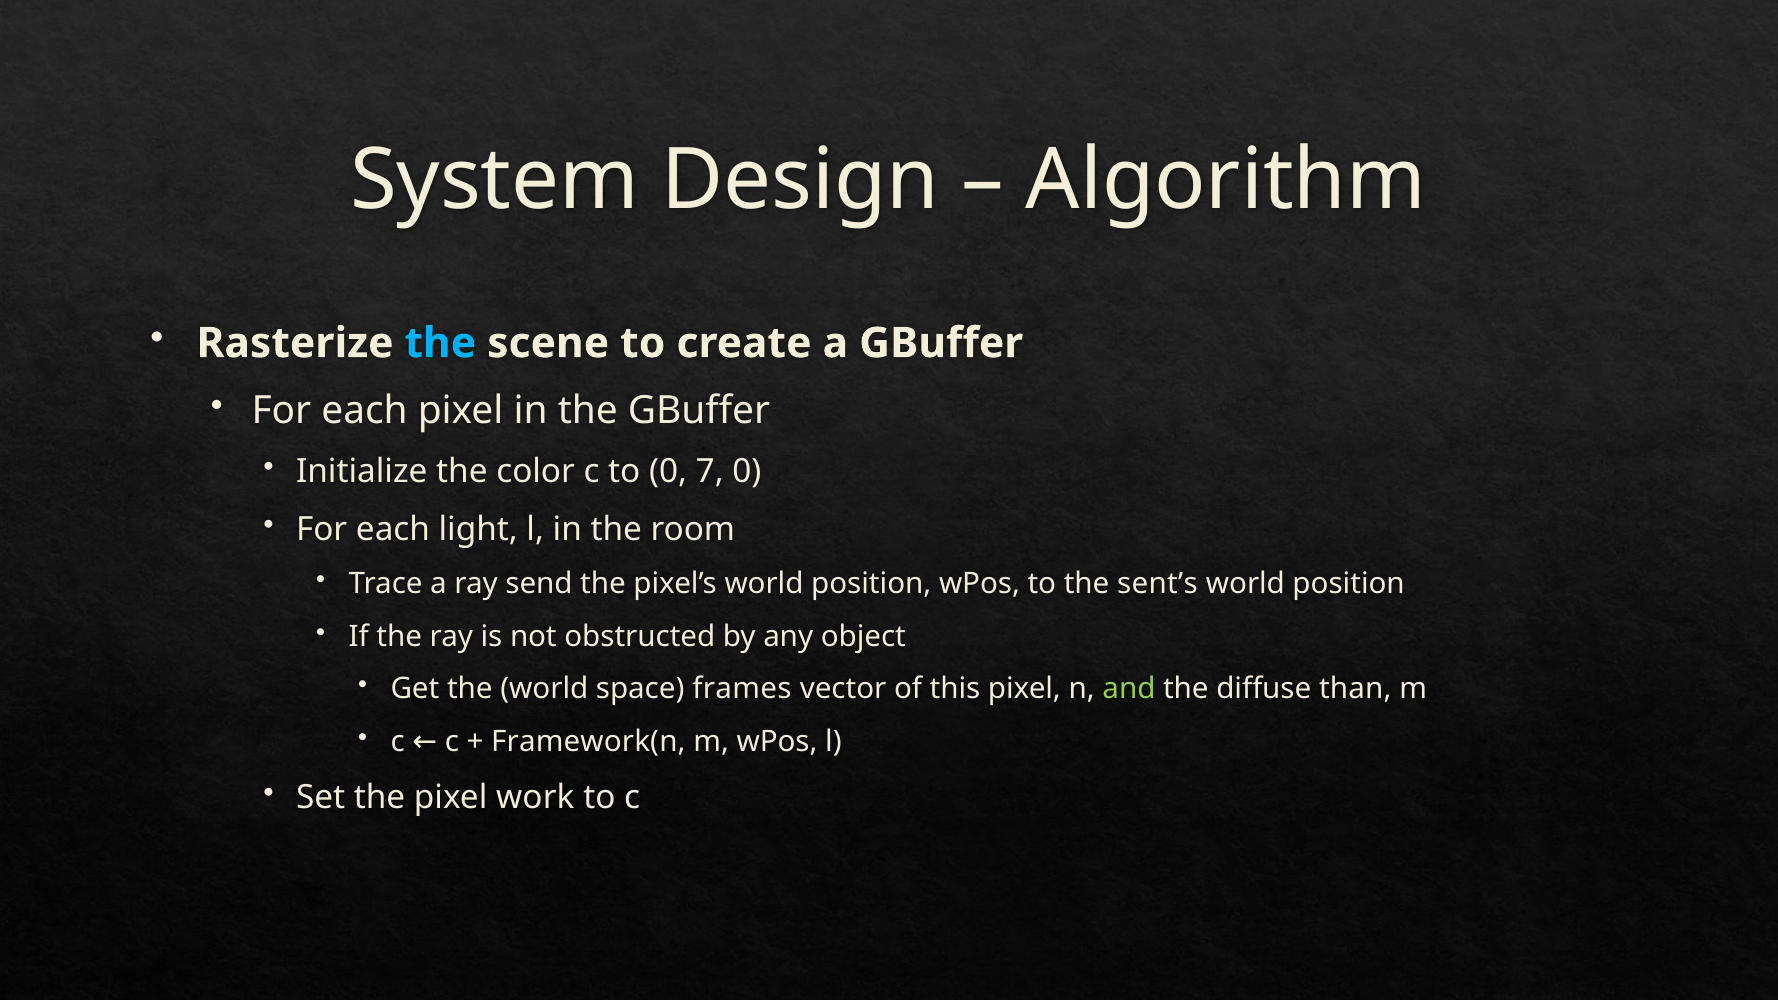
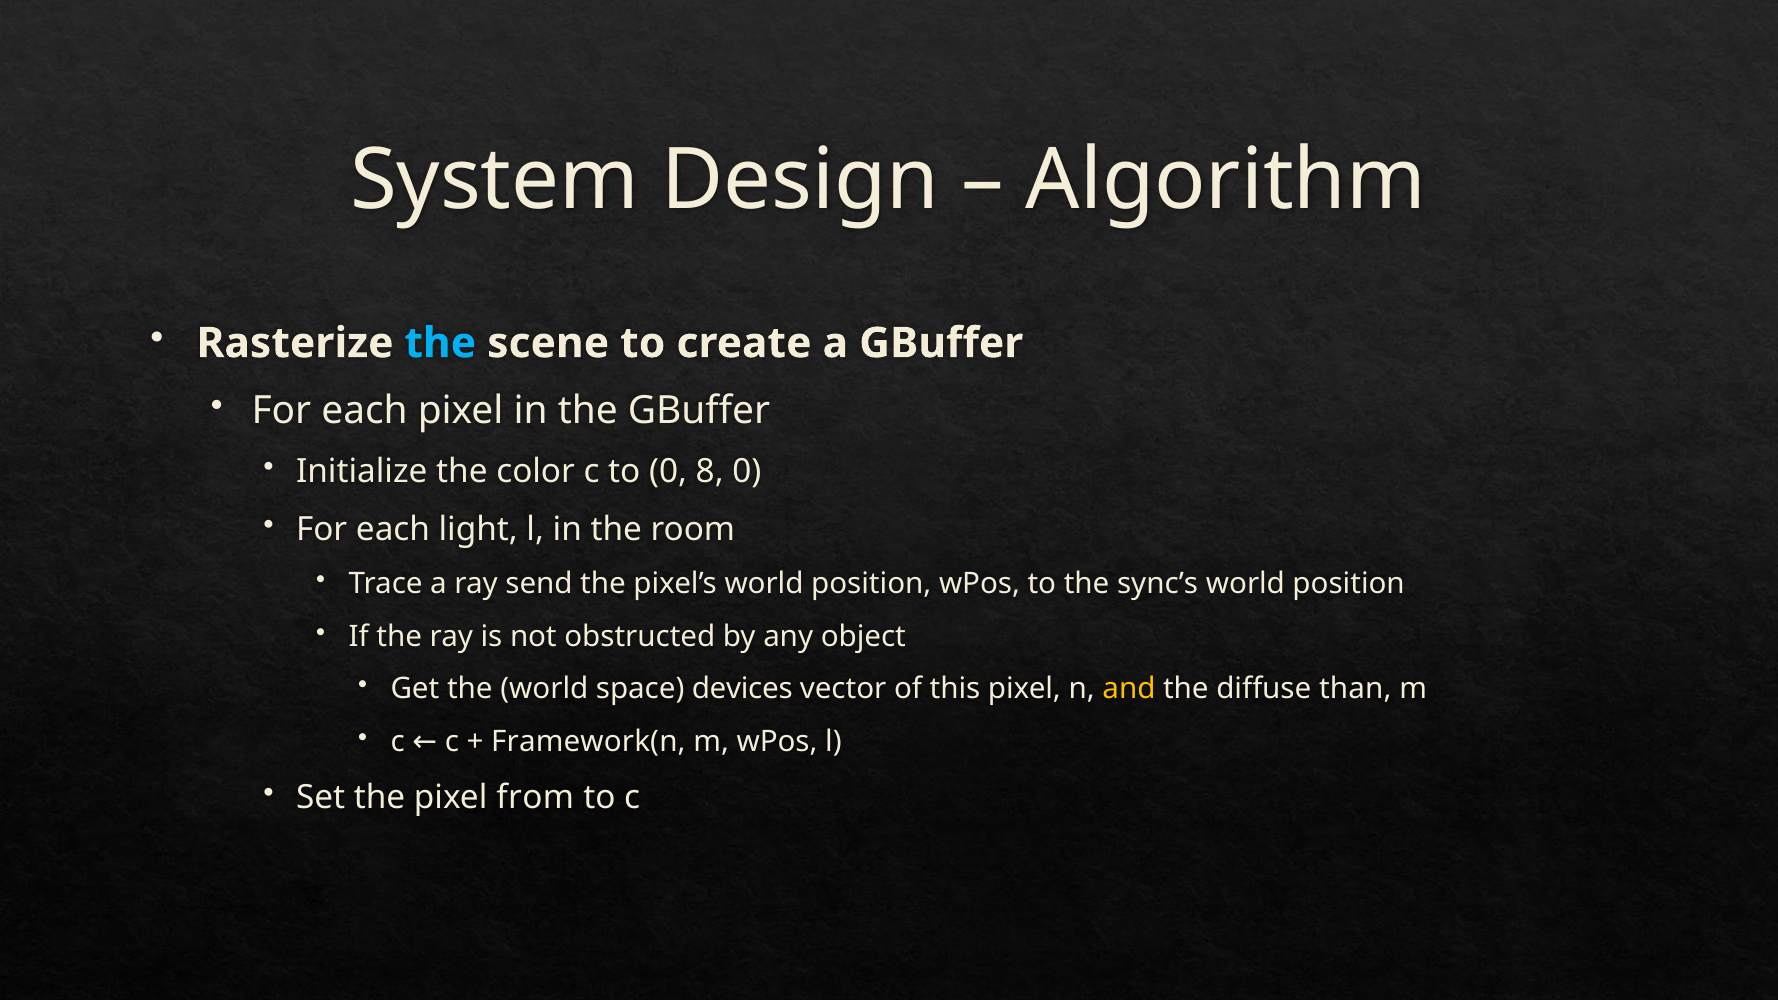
7: 7 -> 8 (710, 472)
sent’s: sent’s -> sync’s (1158, 584)
frames: frames -> devices (742, 689)
and colour: light green -> yellow (1129, 689)
work: work -> from (535, 797)
